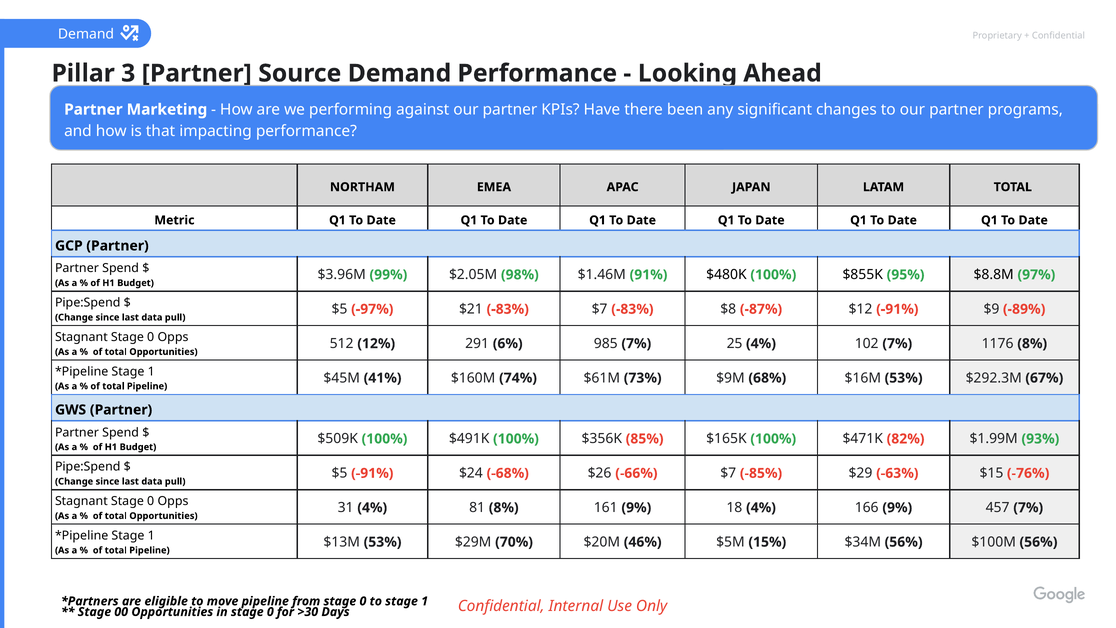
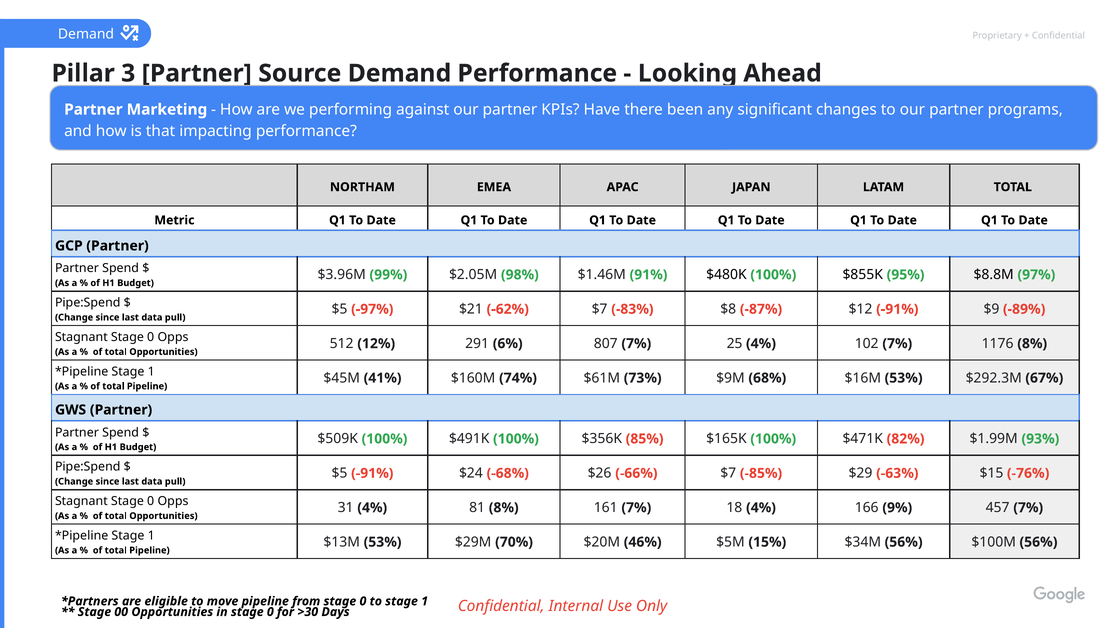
$21 -83%: -83% -> -62% (508, 309)
985: 985 -> 807 (606, 343)
161 9%: 9% -> 7% (636, 507)
